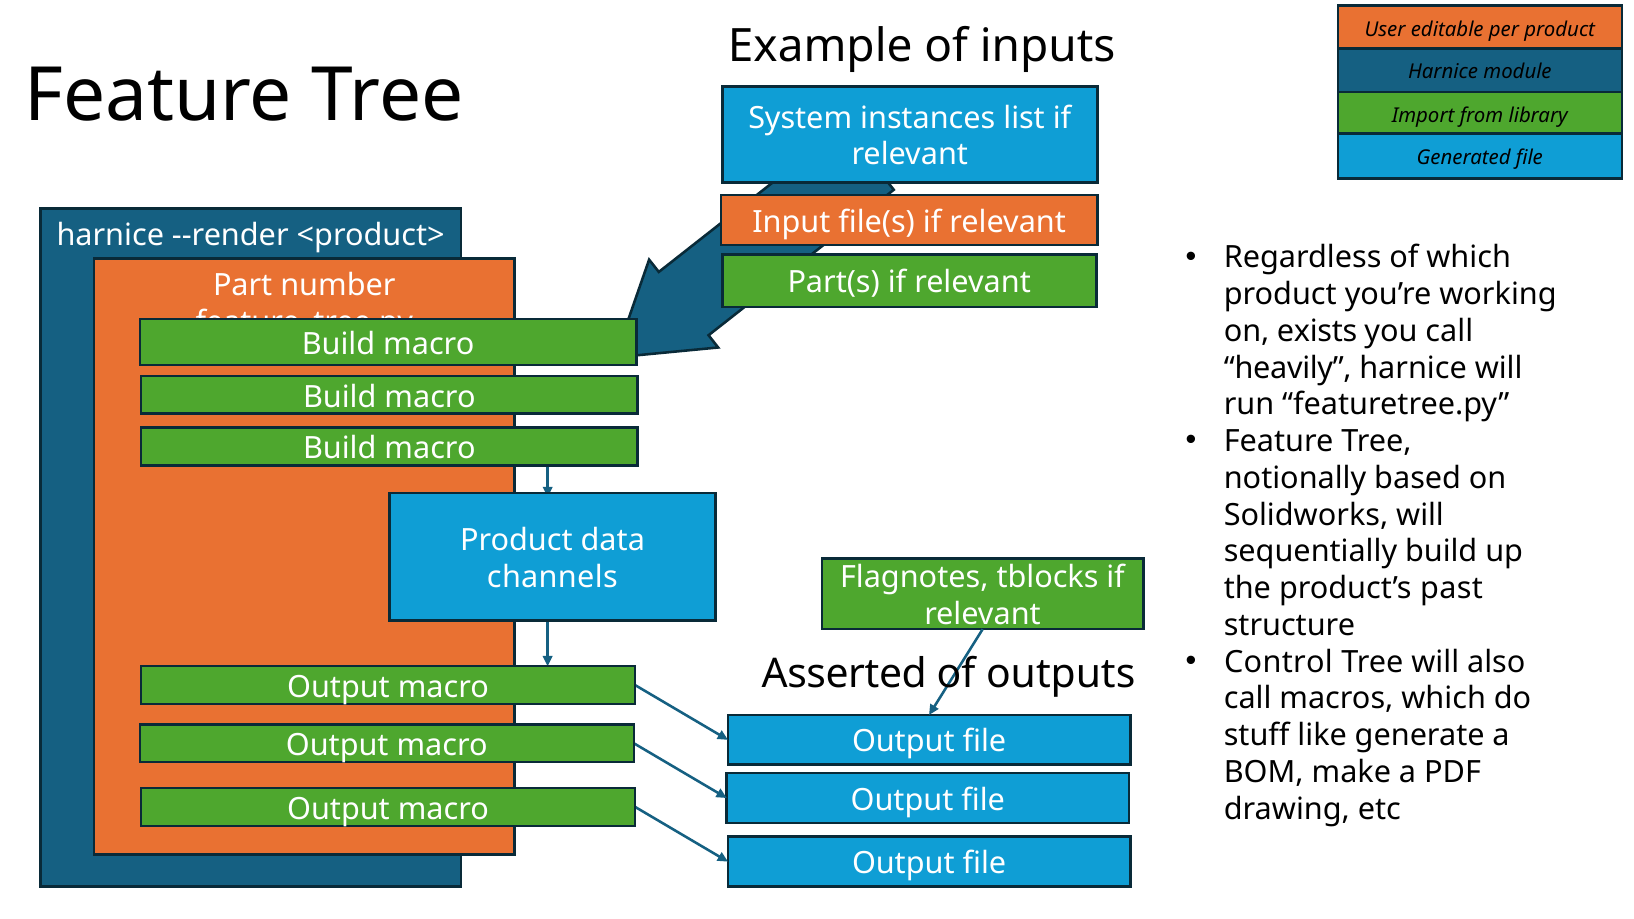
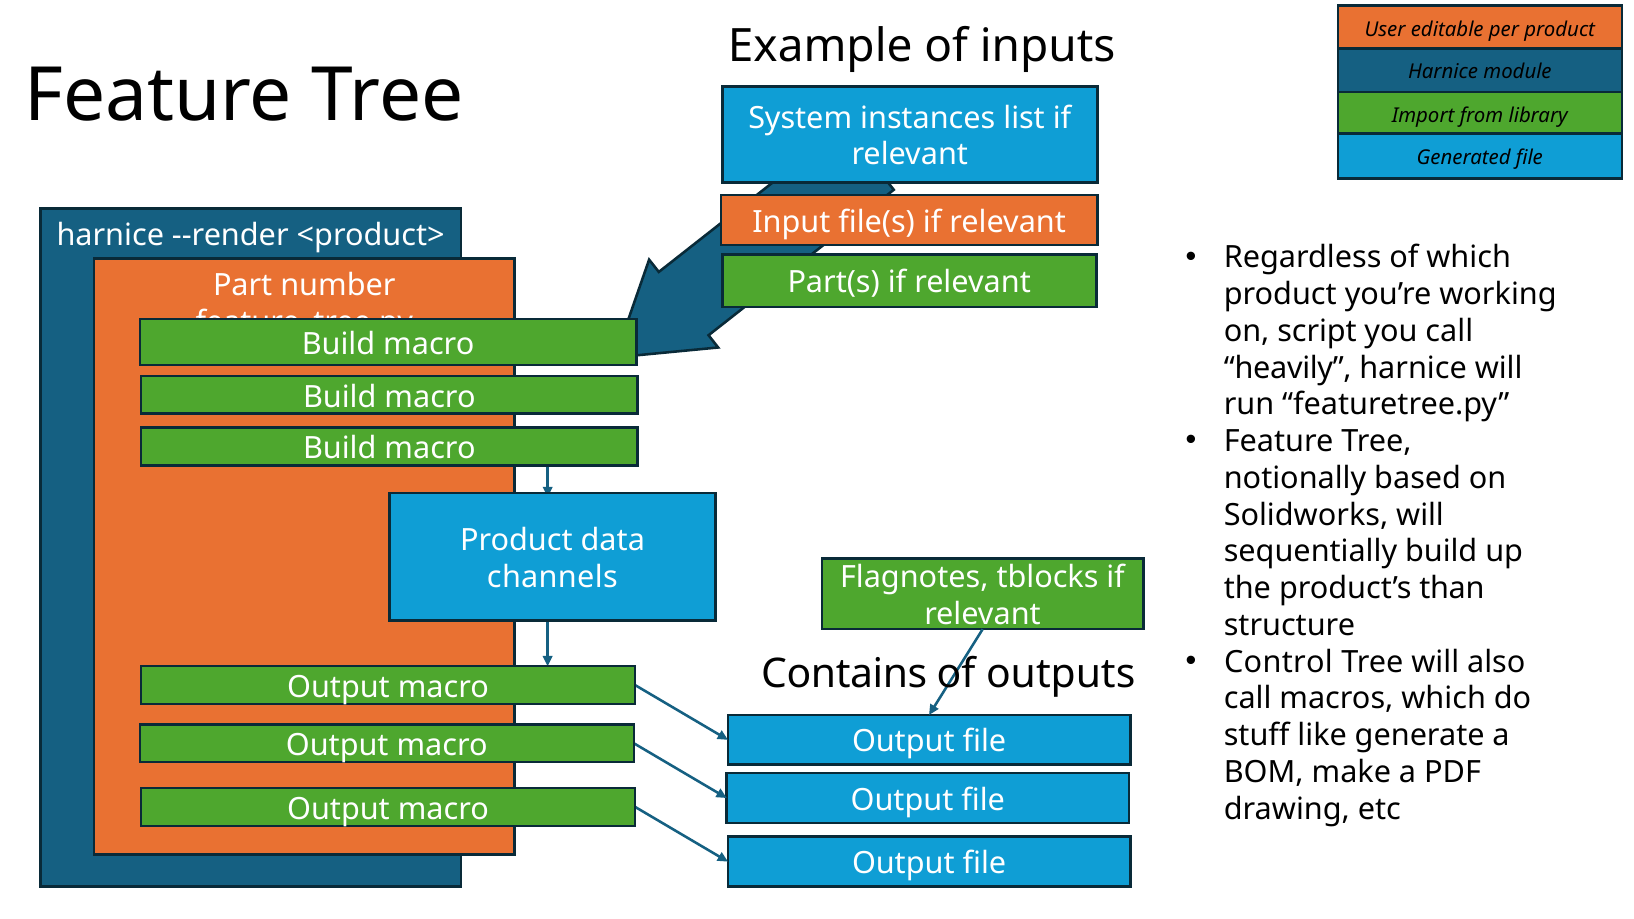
exists: exists -> script (1317, 331)
past: past -> than (1452, 589)
Asserted: Asserted -> Contains (844, 674)
